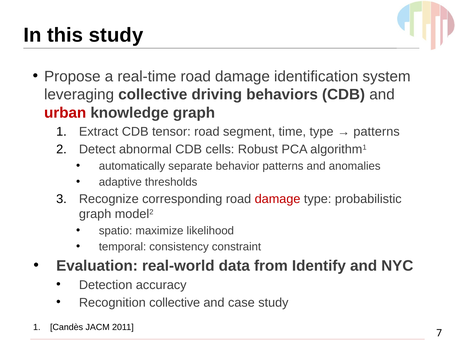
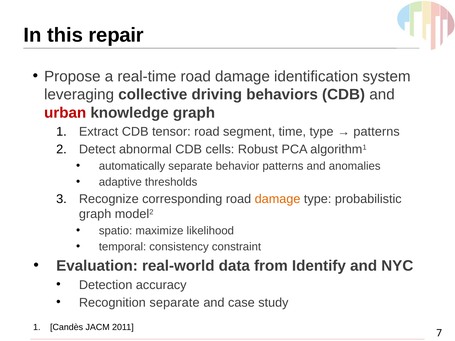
this study: study -> repair (116, 35)
damage colour: red -> orange (278, 199)
Recognition collective: collective -> separate (175, 303)
